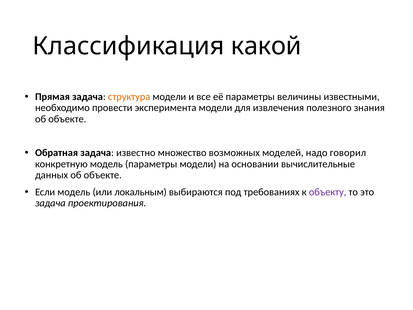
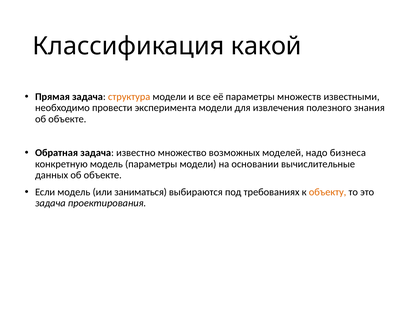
величины: величины -> множеств (299, 97)
говорил: говорил -> бизнеса (348, 153)
локальным: локальным -> заниматься (141, 192)
объекту colour: purple -> orange (328, 192)
